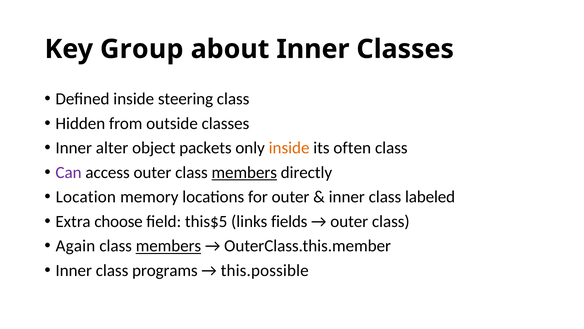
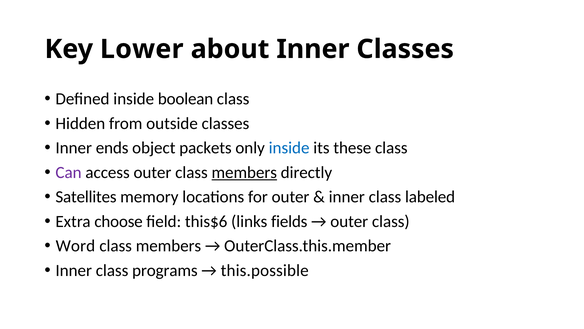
Group: Group -> Lower (142, 49)
steering: steering -> boolean (186, 99)
alter: alter -> ends (112, 148)
inside colour: orange -> blue (289, 148)
often: often -> these (352, 148)
Location: Location -> Satellites (86, 197)
this$5: this$5 -> this$6 (206, 221)
Again: Again -> Word (75, 246)
members underline: present -> none (168, 246)
